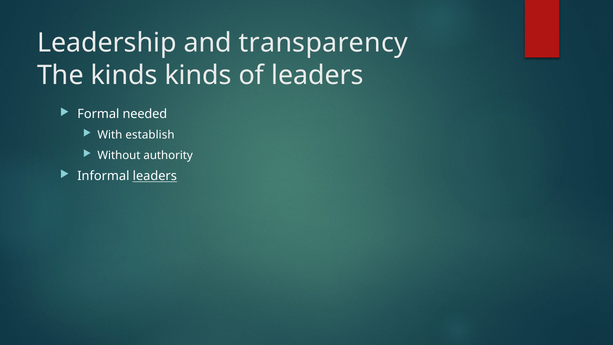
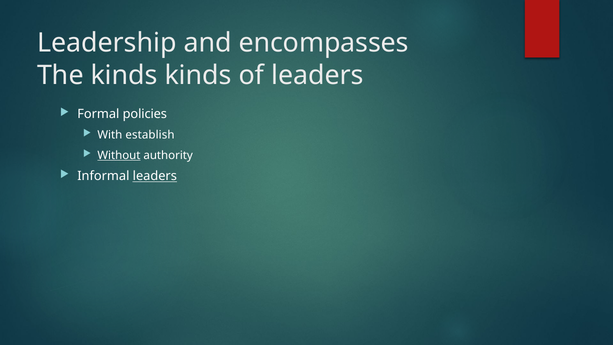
transparency: transparency -> encompasses (324, 43)
needed: needed -> policies (145, 114)
Without underline: none -> present (119, 155)
